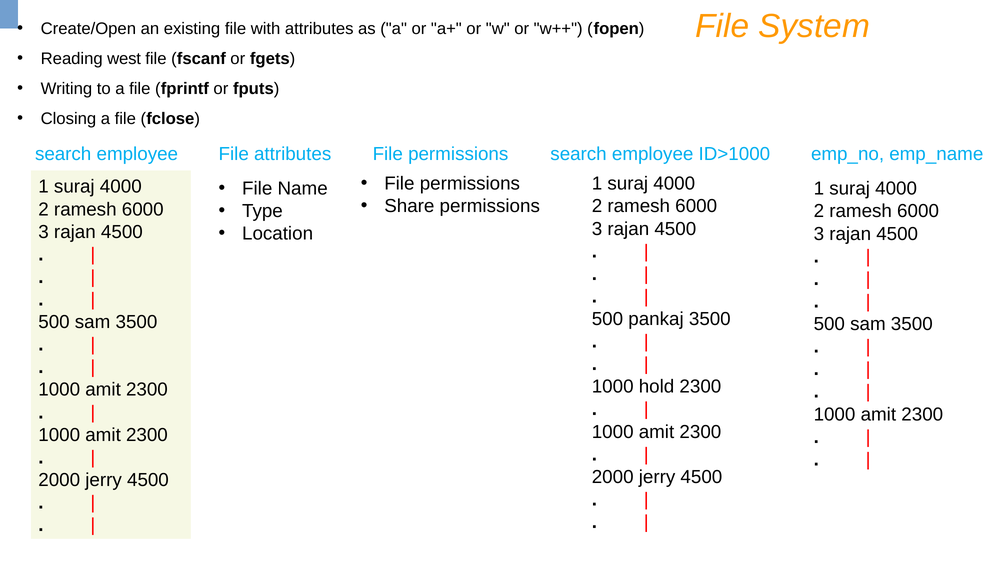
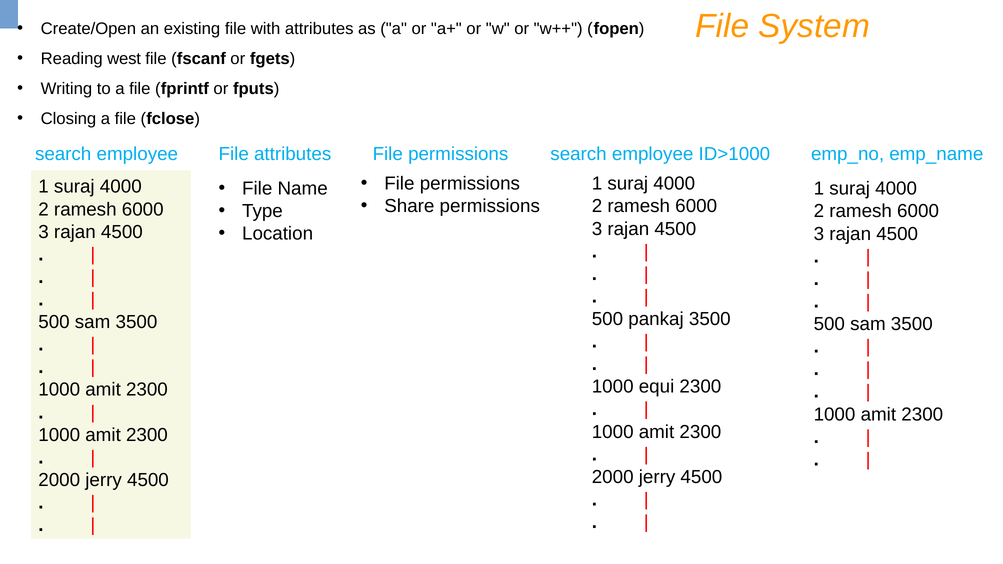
hold: hold -> equi (657, 387)
